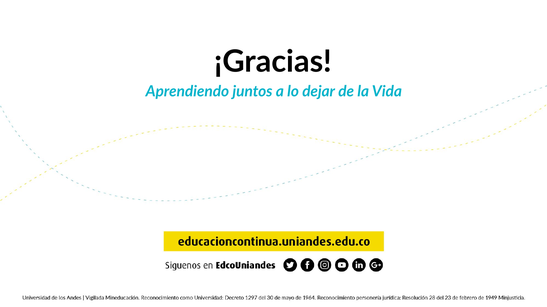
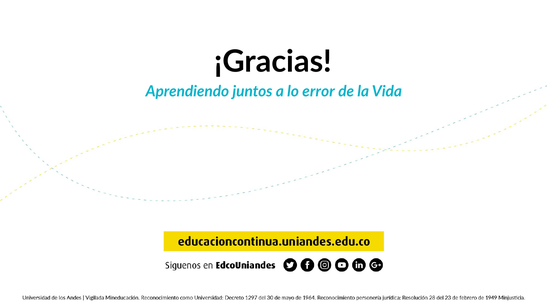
dejar: dejar -> error (319, 92)
